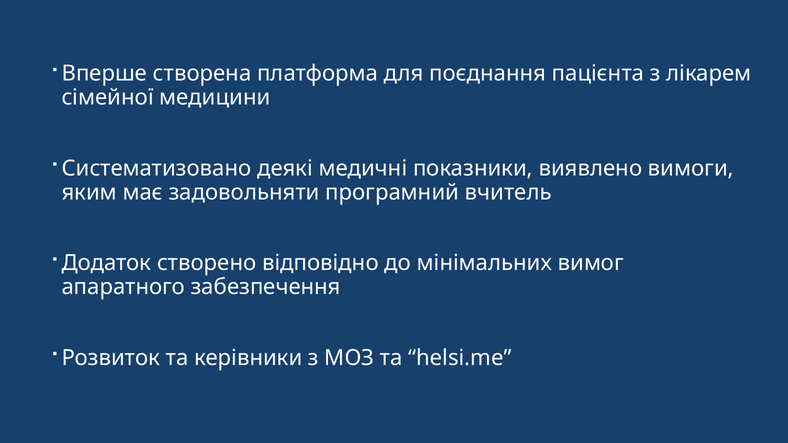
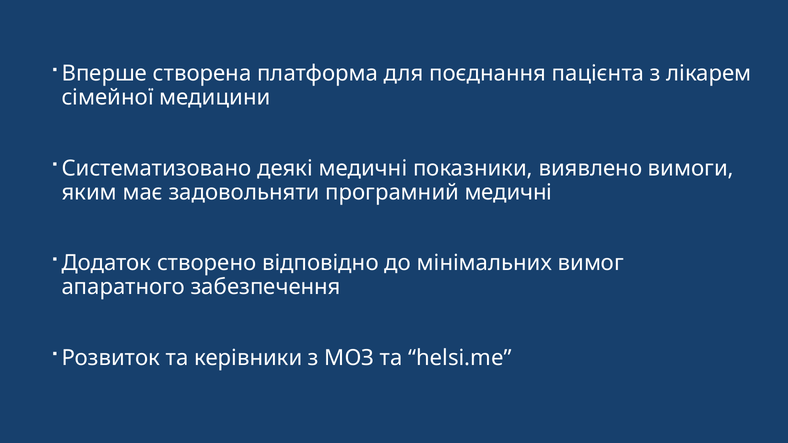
програмний вчитель: вчитель -> медичні (508, 192)
